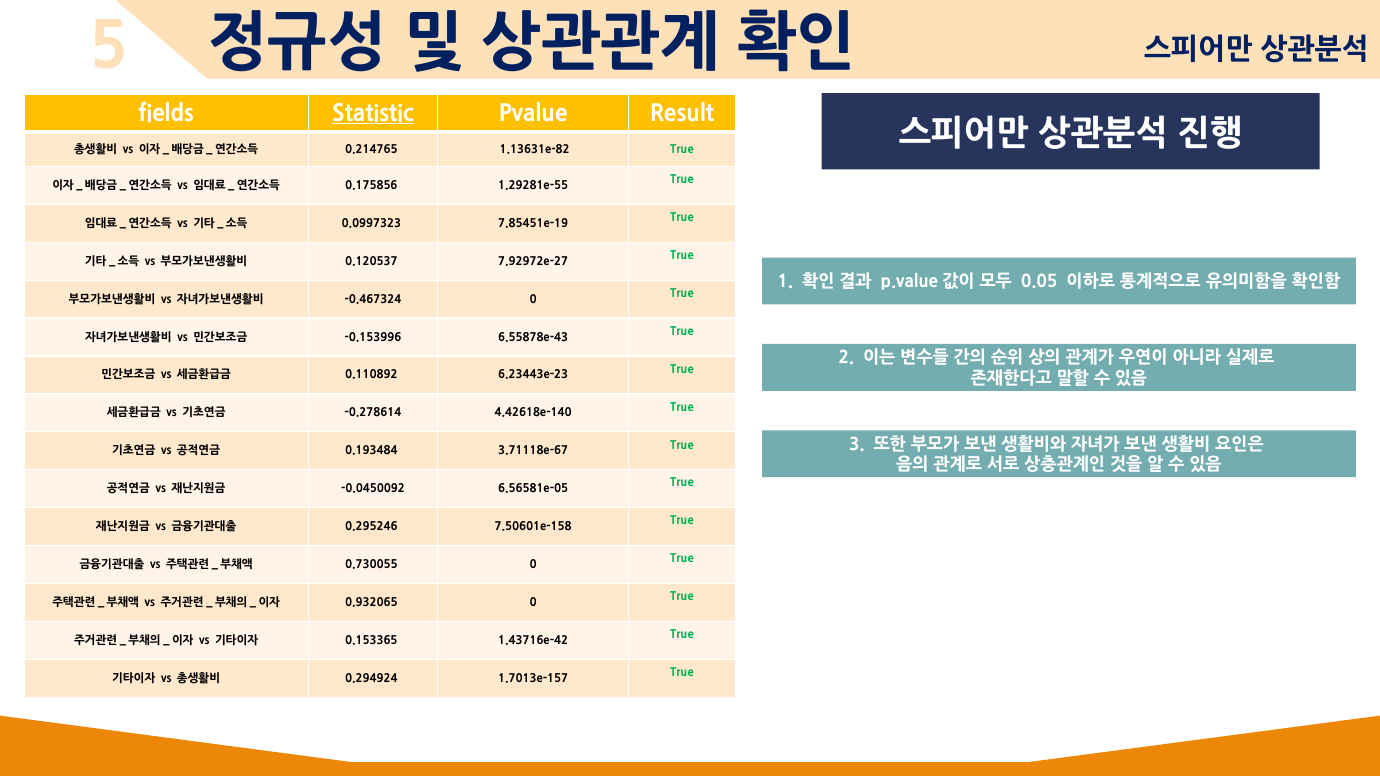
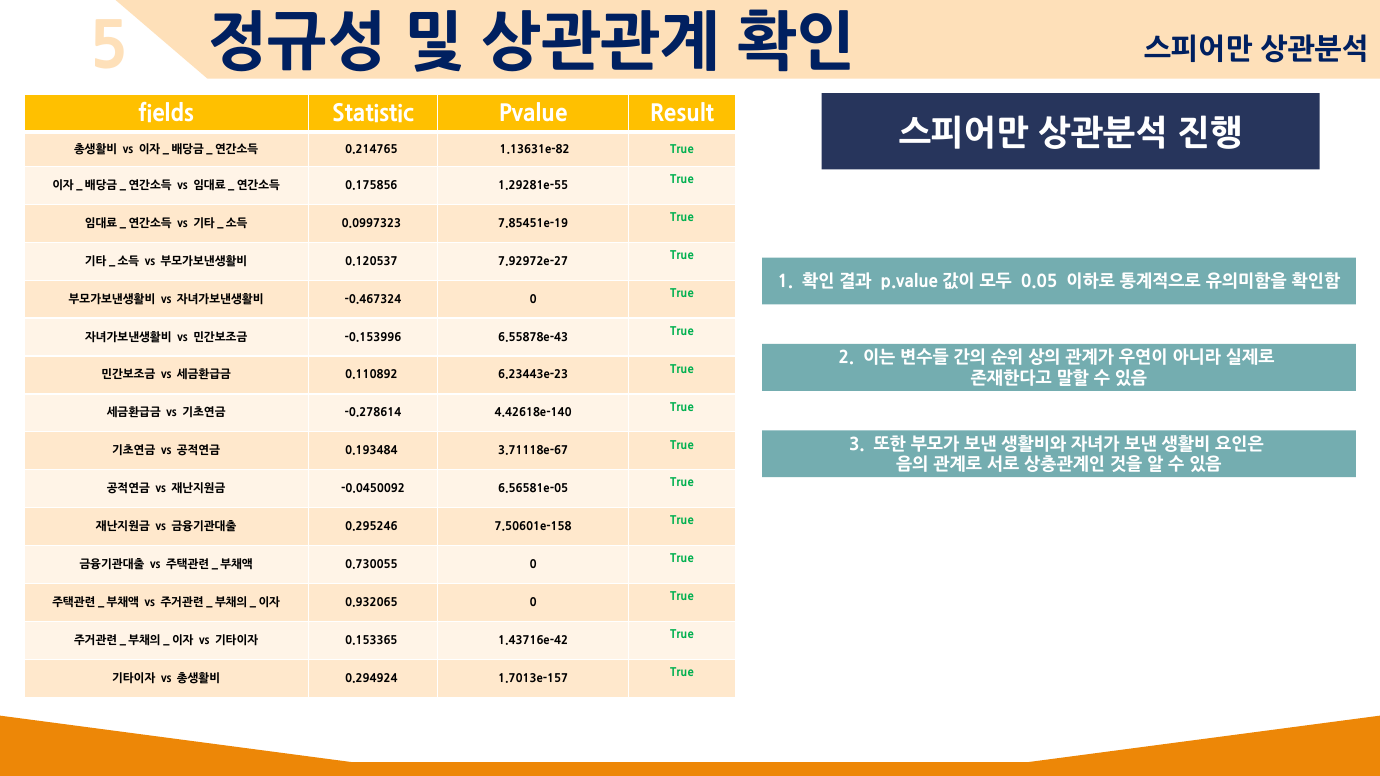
Statistic underline: present -> none (373, 114)
